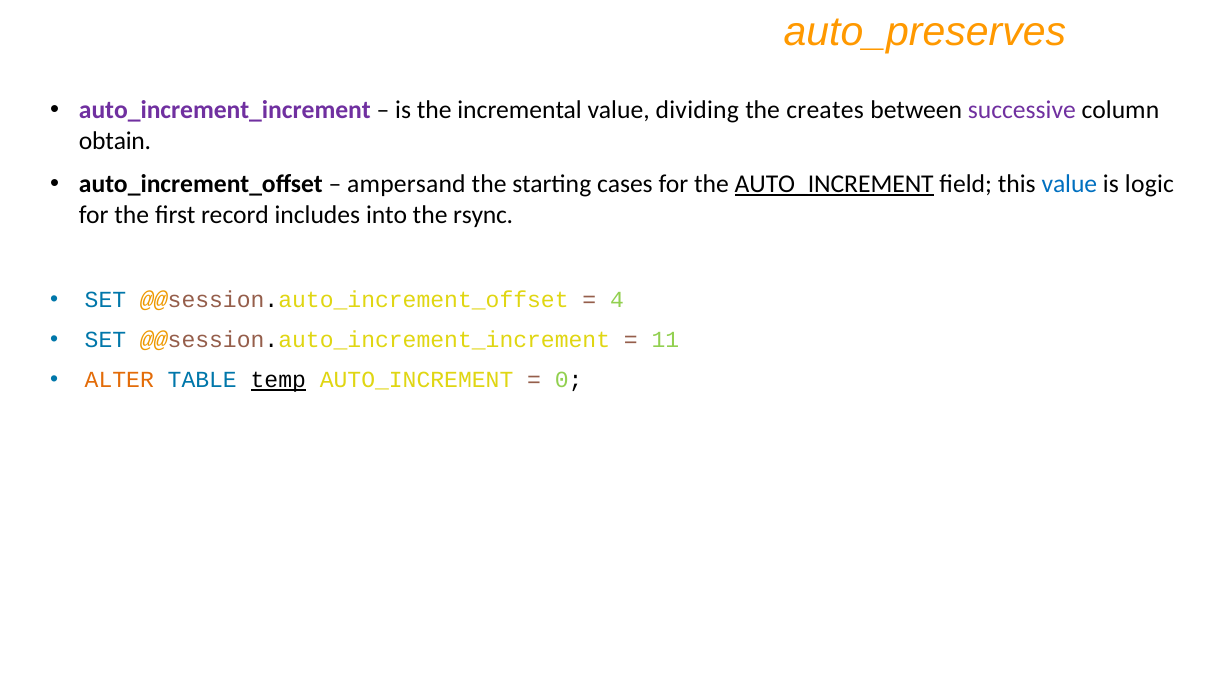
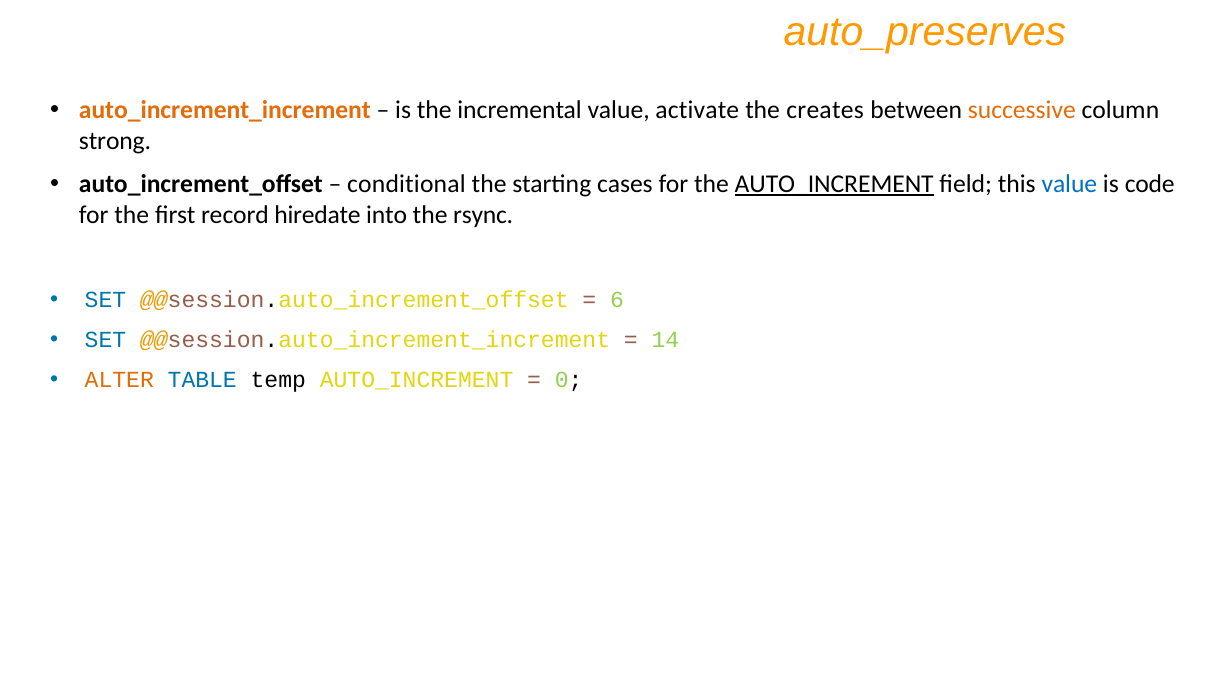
auto_increment_increment colour: purple -> orange (225, 110)
dividing: dividing -> activate (697, 110)
successive colour: purple -> orange (1022, 110)
obtain: obtain -> strong (115, 141)
ampersand: ampersand -> conditional (406, 184)
logic: logic -> code (1150, 184)
includes: includes -> hiredate (317, 215)
4: 4 -> 6 (617, 300)
11: 11 -> 14 (665, 340)
temp underline: present -> none (278, 380)
